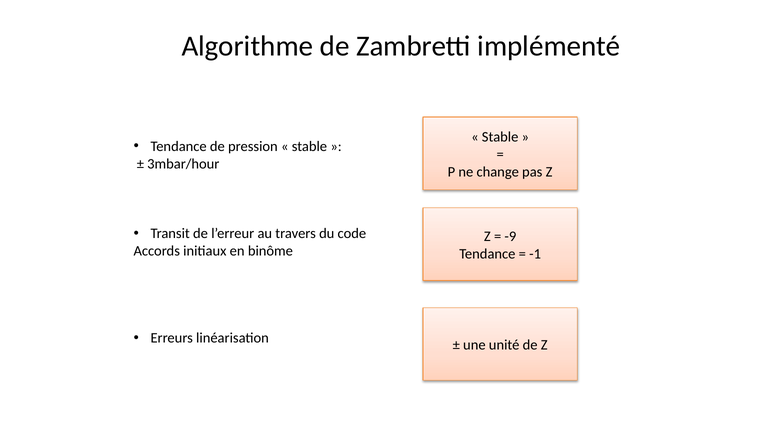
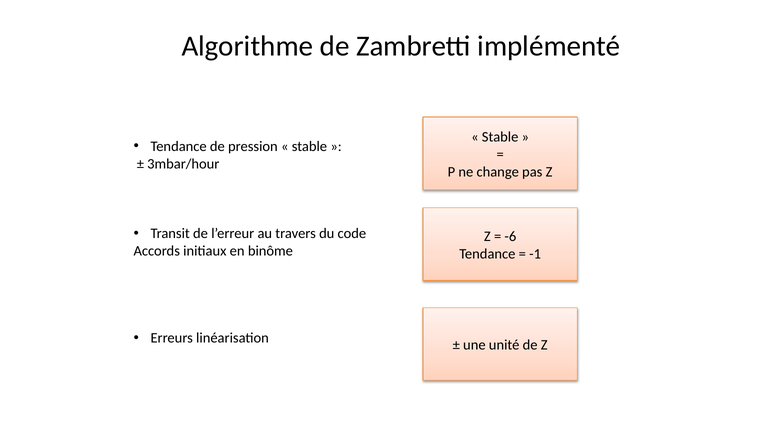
-9: -9 -> -6 (510, 236)
